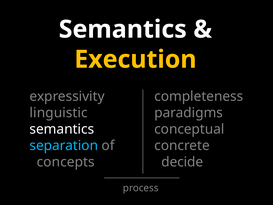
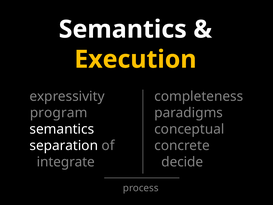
linguistic: linguistic -> program (59, 113)
separation colour: light blue -> white (64, 146)
concepts: concepts -> integrate (66, 162)
